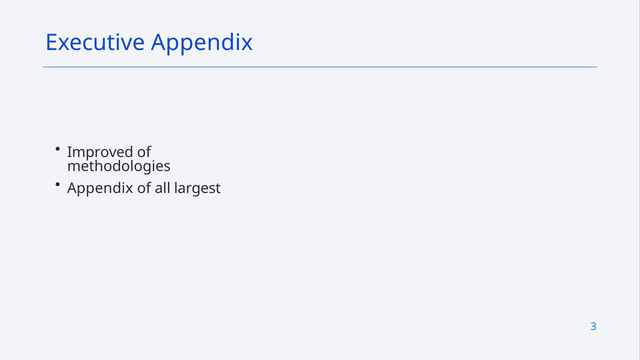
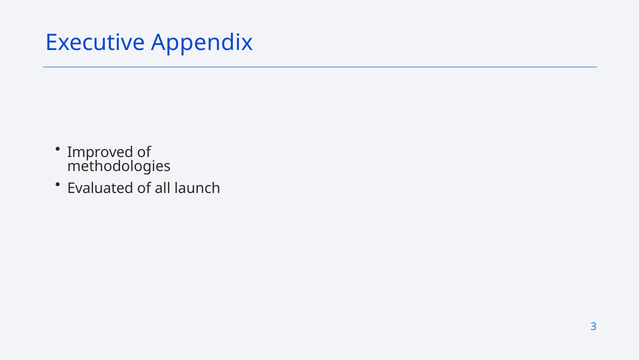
Appendix: Appendix -> Evaluated (100, 188)
largest: largest -> launch (197, 188)
